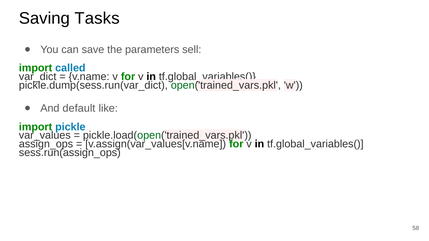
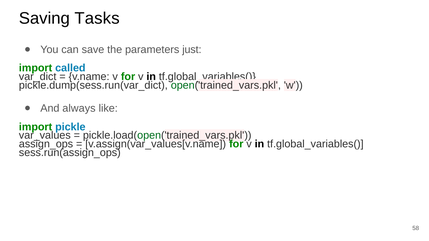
sell: sell -> just (192, 50)
default: default -> always (79, 108)
